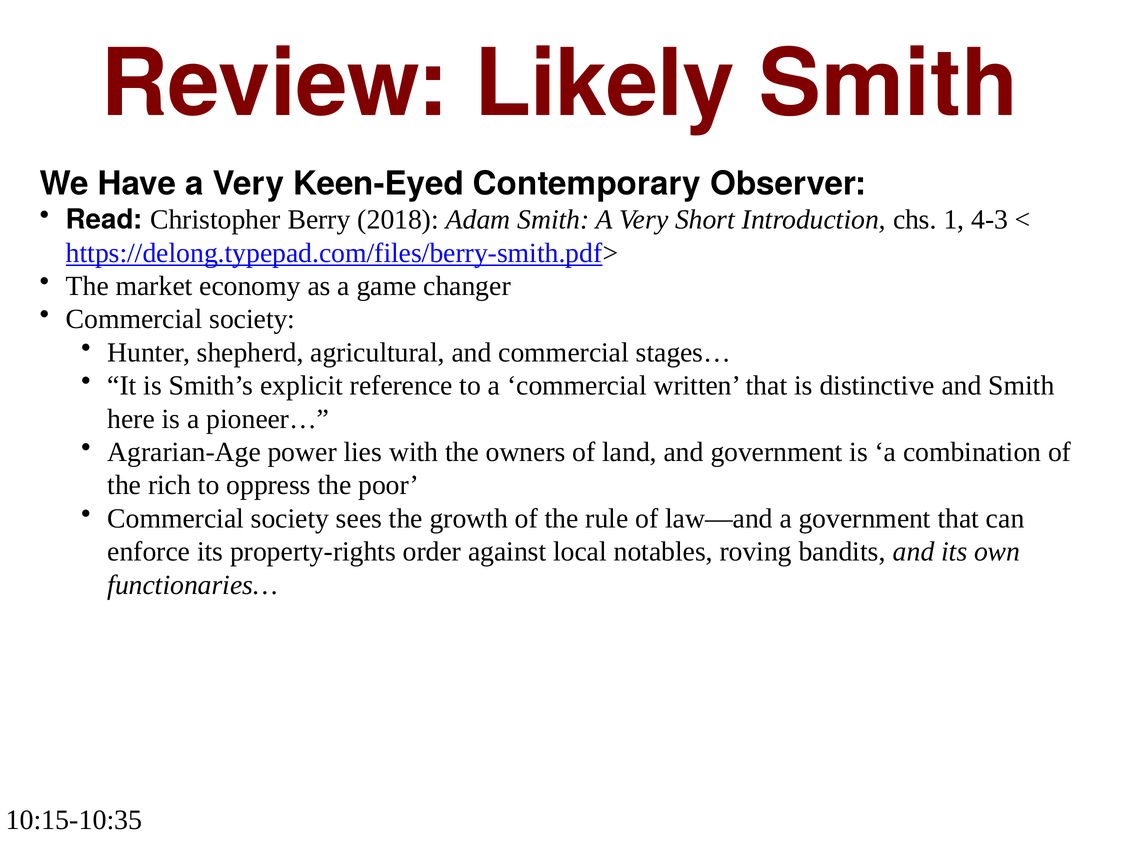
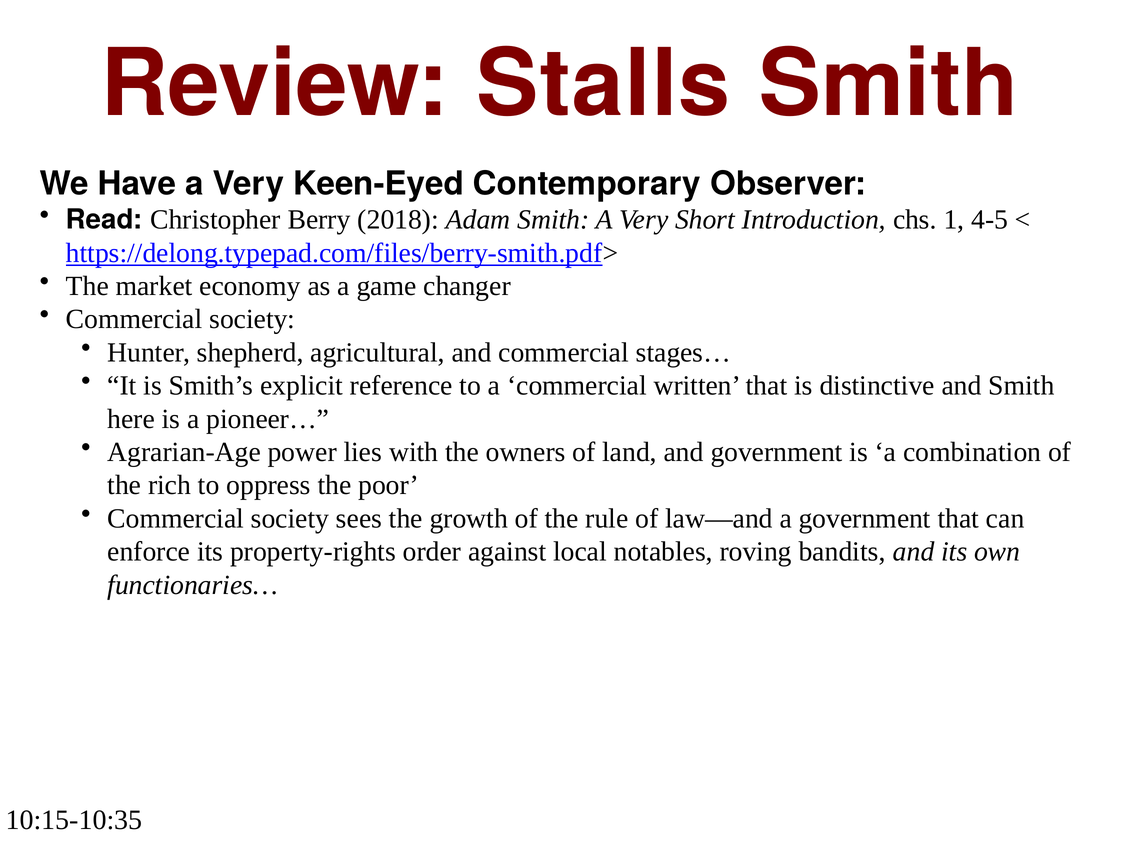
Likely: Likely -> Stalls (603, 84)
4-3: 4-3 -> 4-5 (990, 220)
